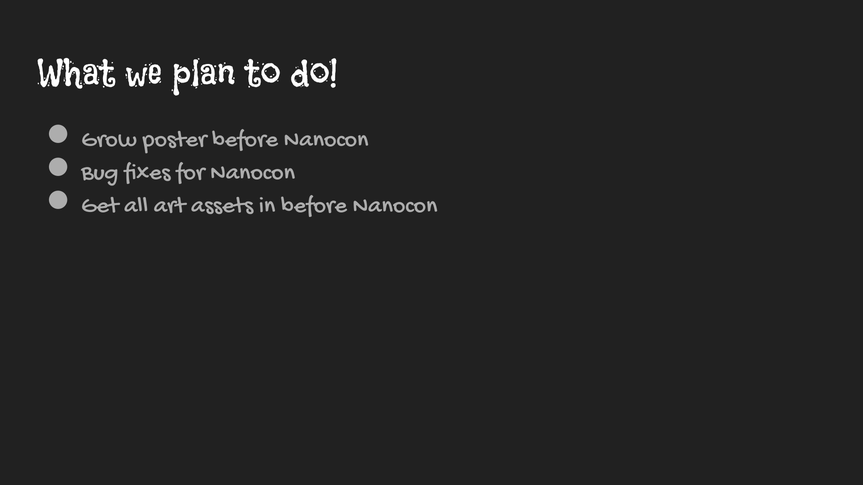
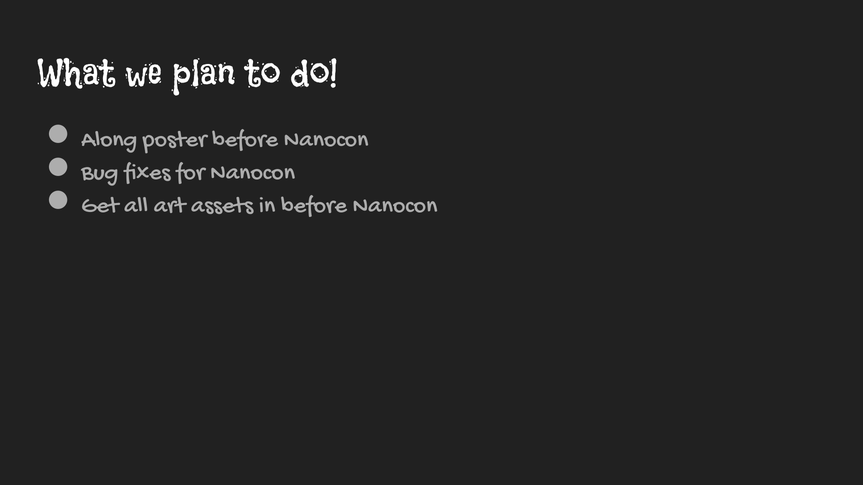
Grow: Grow -> Along (109, 138)
